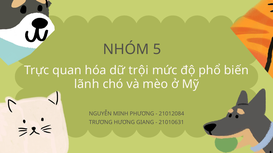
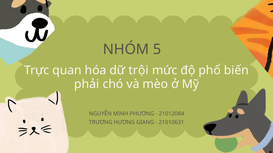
lãnh: lãnh -> phải (87, 84)
